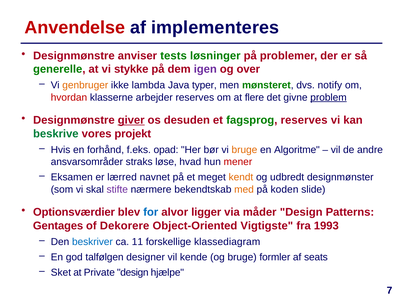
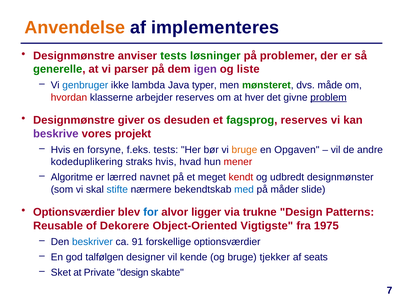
Anvendelse colour: red -> orange (75, 28)
stykke: stykke -> parser (131, 69)
over: over -> liste (248, 69)
genbruger colour: orange -> blue (85, 85)
notify: notify -> måde (330, 85)
flere: flere -> hver (254, 97)
giver underline: present -> none (131, 120)
beskrive colour: green -> purple (56, 134)
forhånd: forhånd -> forsyne (106, 150)
f.eks opad: opad -> tests (166, 150)
Algoritme: Algoritme -> Opgaven (297, 150)
ansvarsområder: ansvarsområder -> kodeduplikering (87, 162)
straks løse: løse -> hvis (166, 162)
Eksamen: Eksamen -> Algoritme (72, 177)
kendt colour: orange -> red (241, 177)
stifte colour: purple -> blue (117, 190)
med colour: orange -> blue (244, 190)
koden: koden -> måder (285, 190)
måder: måder -> trukne (260, 212)
Gentages: Gentages -> Reusable (58, 226)
1993: 1993 -> 1975 (326, 226)
11: 11 -> 91 (137, 242)
forskellige klassediagram: klassediagram -> optionsværdier (227, 242)
formler: formler -> tjekker (275, 257)
hjælpe: hjælpe -> skabte (167, 273)
